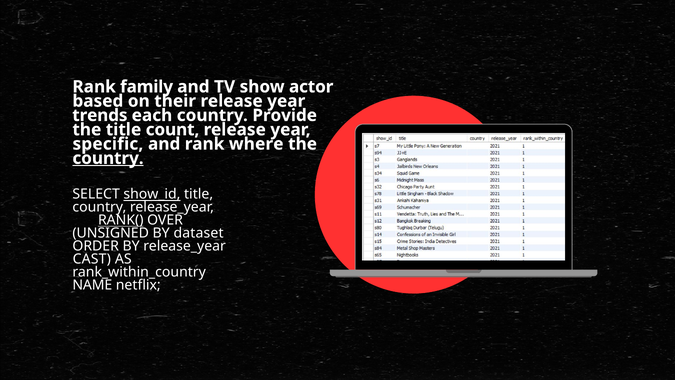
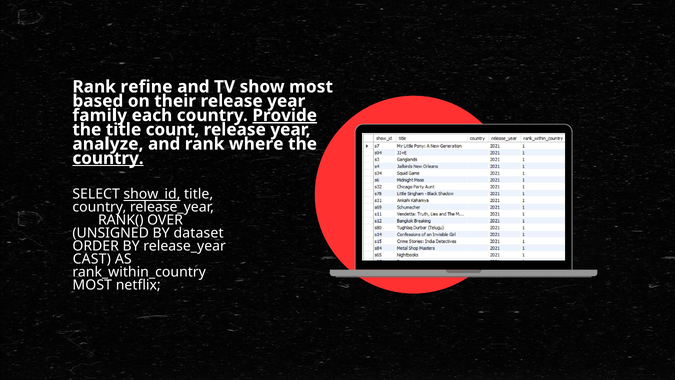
family: family -> refine (146, 87)
show actor: actor -> most (311, 87)
trends: trends -> family (100, 115)
Provide underline: none -> present (285, 115)
specific: specific -> analyze (108, 144)
RANK( underline: present -> none (121, 220)
NAME: NAME -> MOST (92, 285)
